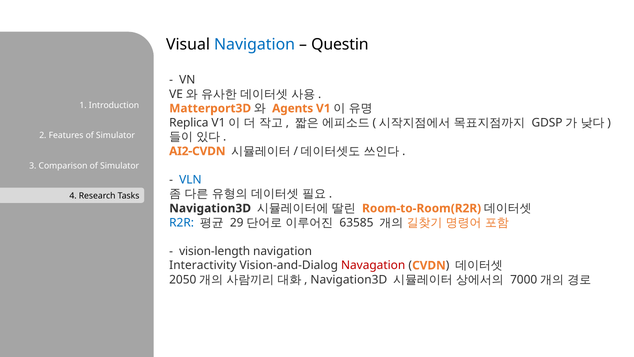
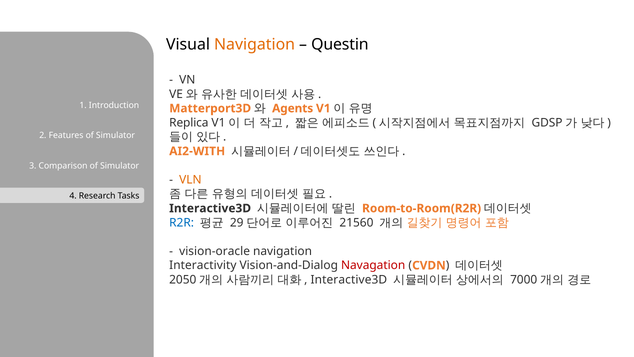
Navigation colour: blue -> orange (255, 45)
AI2-CVDN: AI2-CVDN -> AI2-WITH (197, 151)
VLN colour: blue -> orange (190, 180)
Navigation3D: Navigation3D -> Interactive3D (210, 208)
63585: 63585 -> 21560 (356, 222)
vision-length: vision-length -> vision-oracle (215, 251)
Navigation3D: Navigation3D -> Interactive3D (349, 279)
